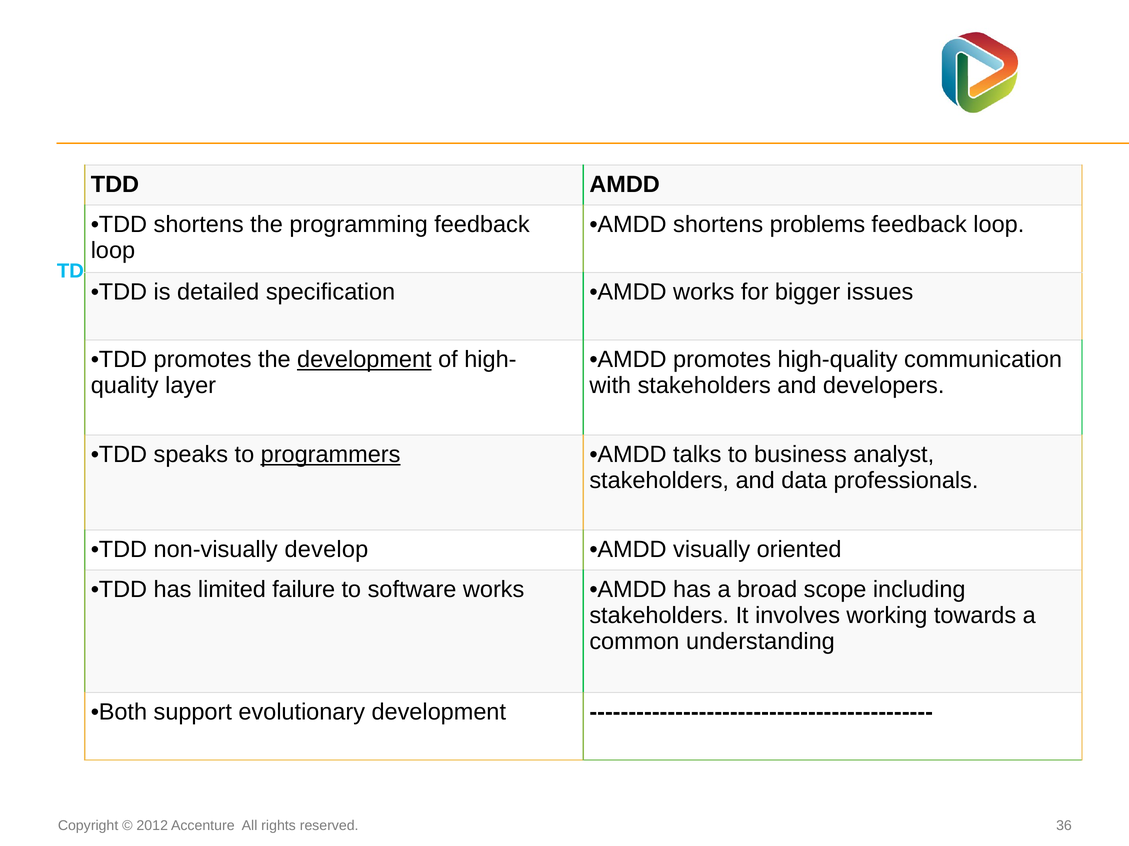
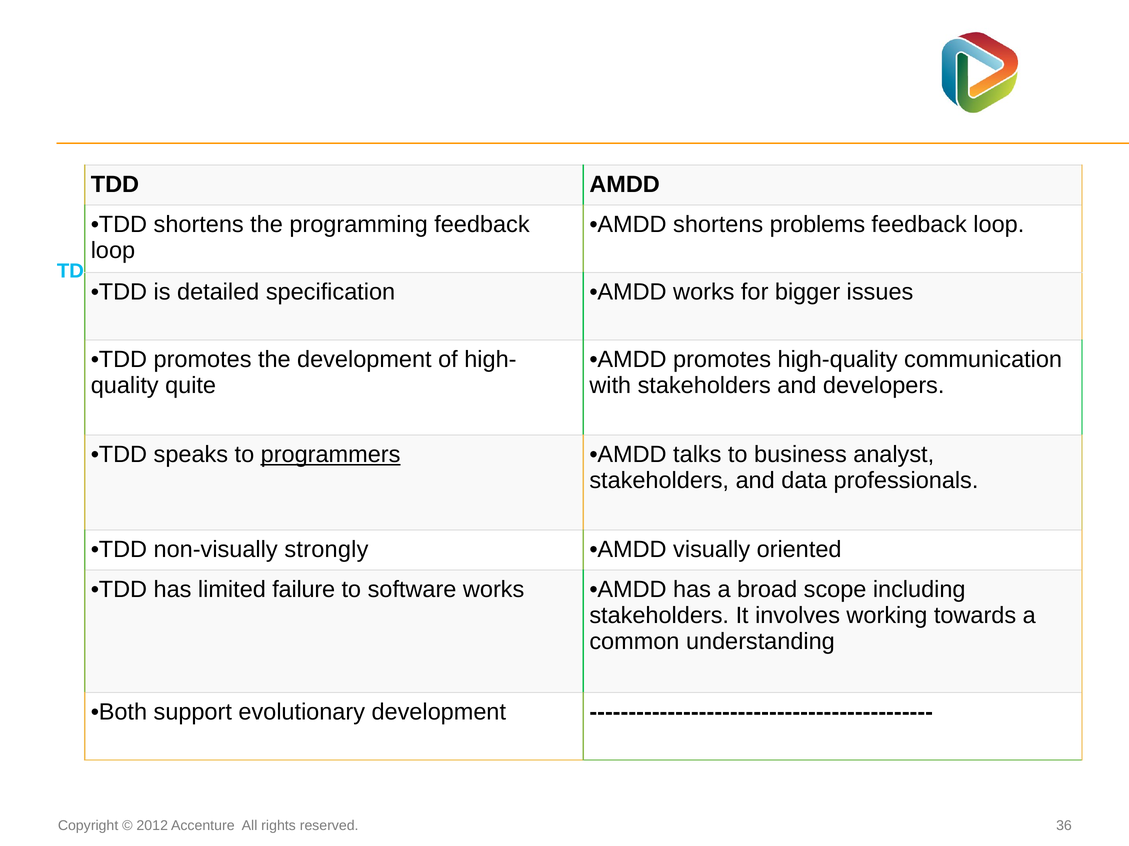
development underline: present -> none (364, 360)
layer: layer -> quite (191, 386)
develop: develop -> strongly (326, 550)
